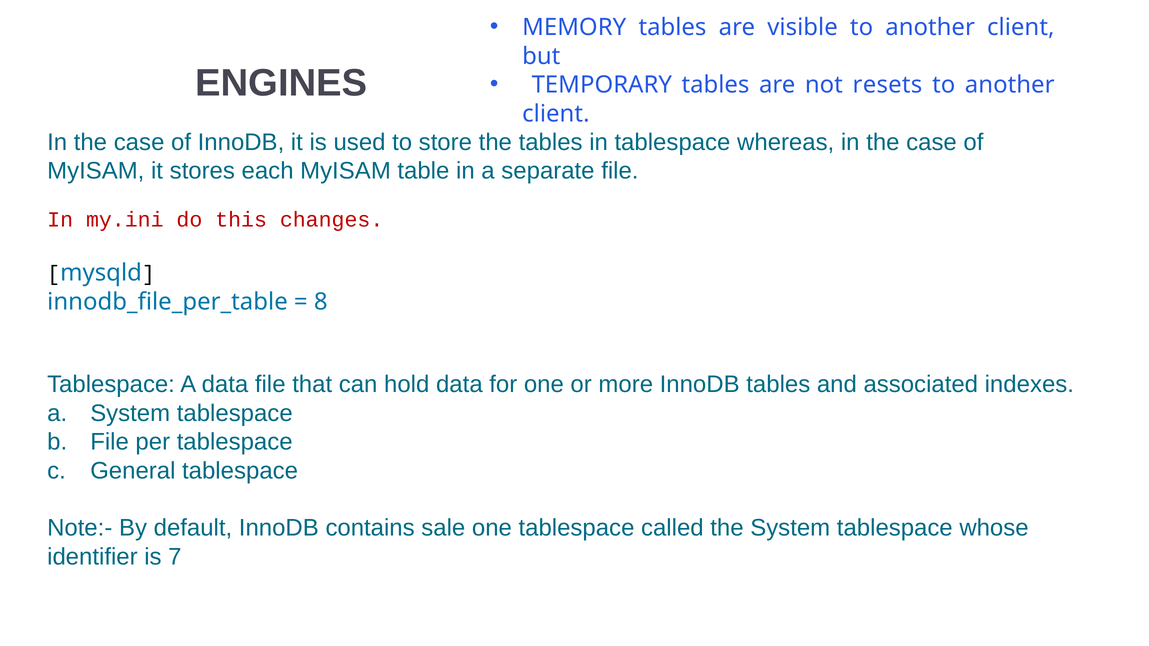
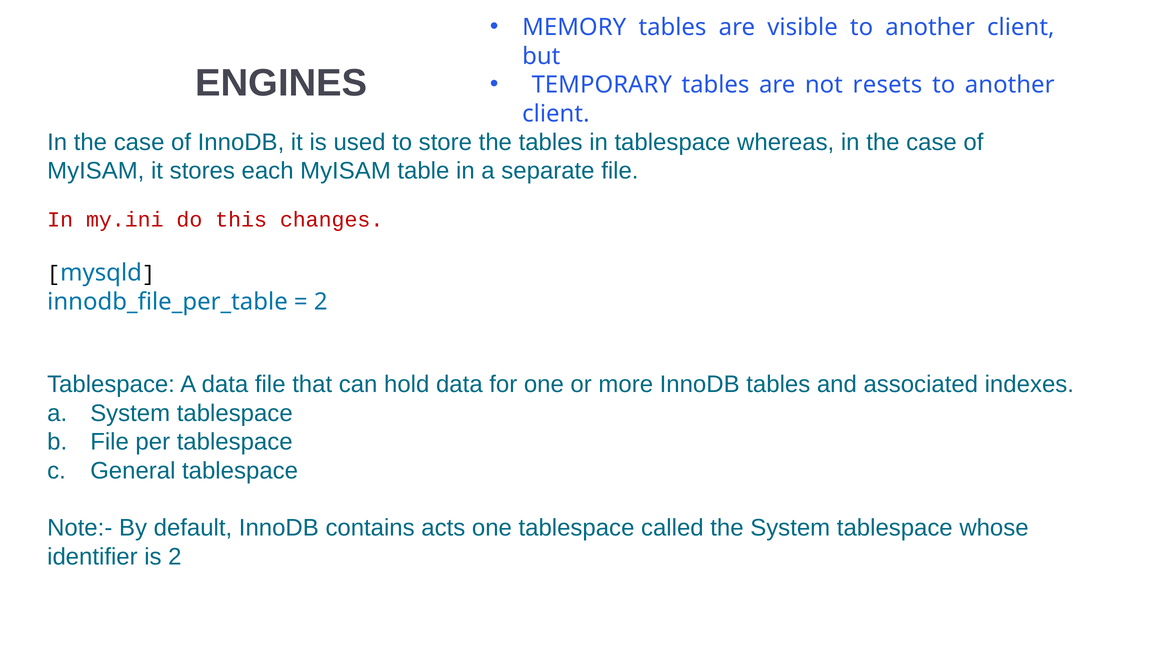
8: 8 -> 2 (321, 302)
sale: sale -> acts (443, 528)
is 7: 7 -> 2 (175, 557)
